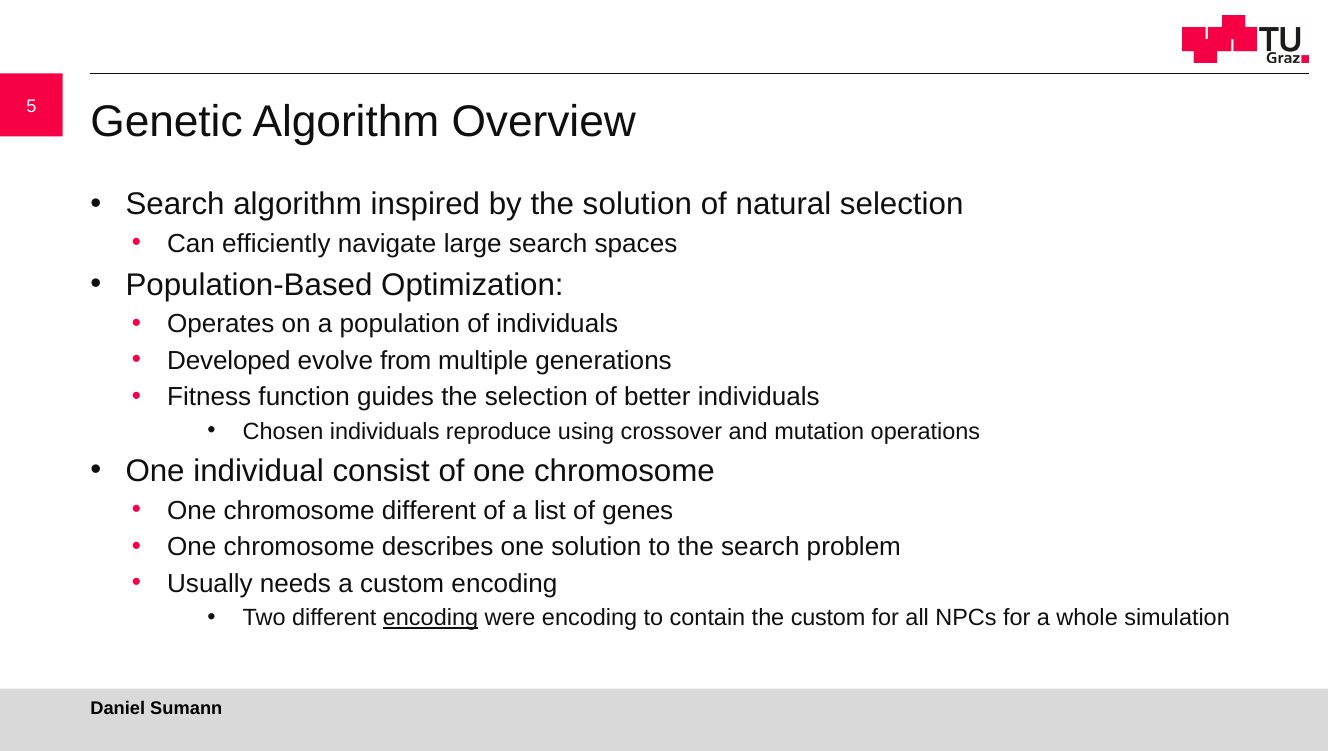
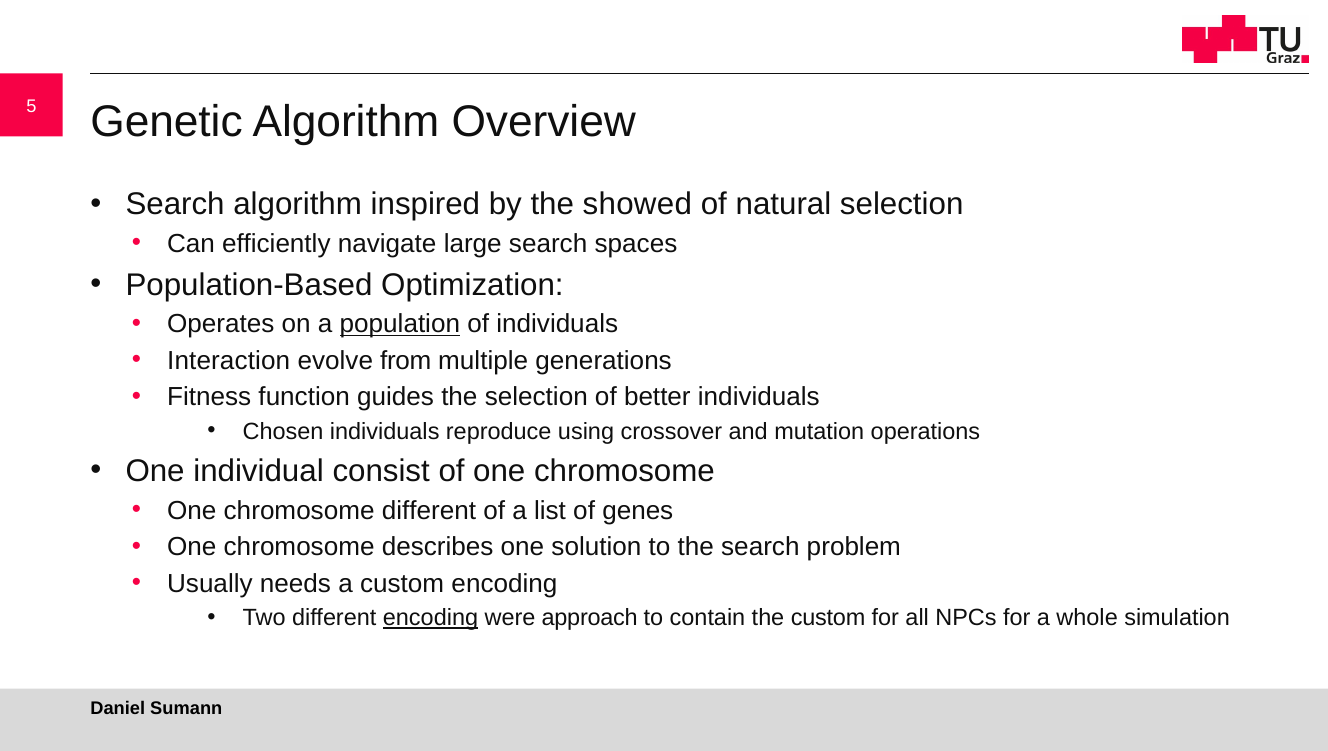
the solution: solution -> showed (637, 204)
population underline: none -> present (400, 324)
Developed: Developed -> Interaction (229, 361)
were encoding: encoding -> approach (590, 618)
